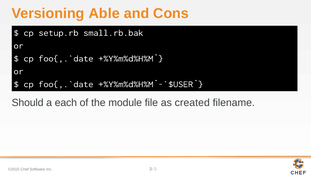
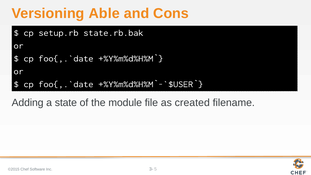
small.rb.bak: small.rb.bak -> state.rb.bak (113, 33)
Should: Should -> Adding (28, 103)
each: each -> state (66, 103)
